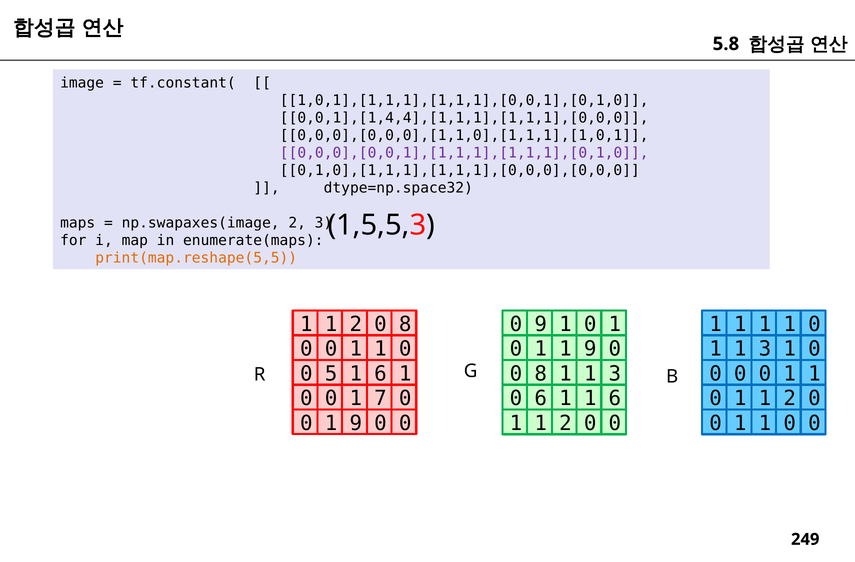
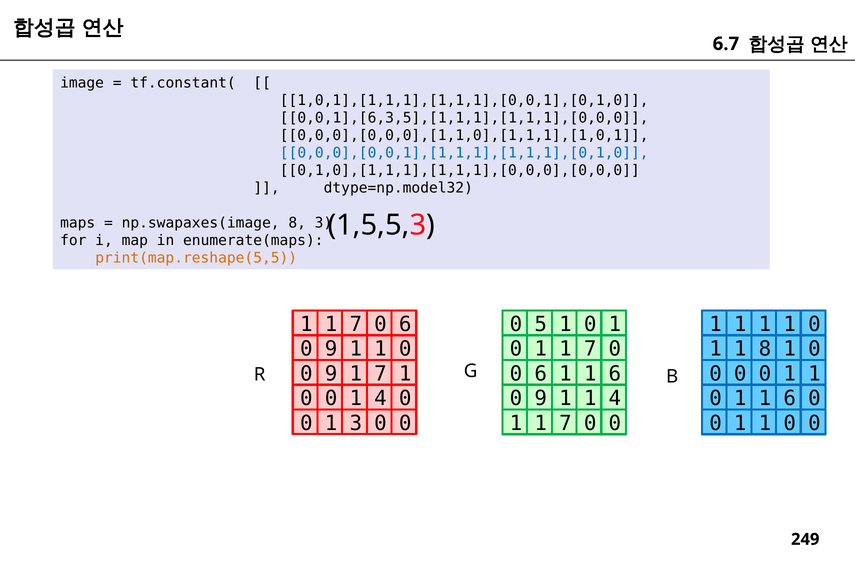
5.8: 5.8 -> 6.7 (726, 44)
0,0,1],[1,4,4],[1,1,1],[1,1,1],[0,0,0: 0,0,1],[1,4,4],[1,1,1],[1,1,1],[0,0,0 -> 0,0,1],[6,3,5],[1,1,1],[1,1,1],[0,0,0 (464, 118)
0,0,0],[0,0,1],[1,1,1],[1,1,1],[0,1,0 colour: purple -> blue (464, 153)
dtype=np.space32: dtype=np.space32 -> dtype=np.model32 (398, 188)
np.swapaxes(image 2: 2 -> 8 (297, 223)
2: 2 -> 7 (356, 324)
8: 8 -> 6 (405, 324)
0 9: 9 -> 5 (541, 324)
0: 0 -> 9 (331, 349)
9: 9 -> 7 (590, 349)
3: 3 -> 8 (765, 349)
5: 5 -> 9 (331, 374)
6: 6 -> 7 (381, 374)
8: 8 -> 6 (541, 374)
3: 3 -> 6 (615, 374)
0 1 7: 7 -> 4 (381, 398)
6: 6 -> 9 (541, 398)
1 1 6: 6 -> 4 (615, 398)
2: 2 -> 6 (790, 398)
0 1 9: 9 -> 3 (356, 423)
2: 2 -> 7 (565, 423)
